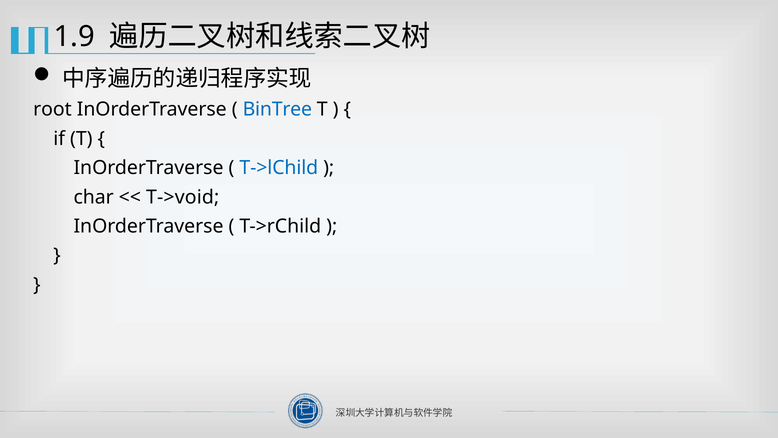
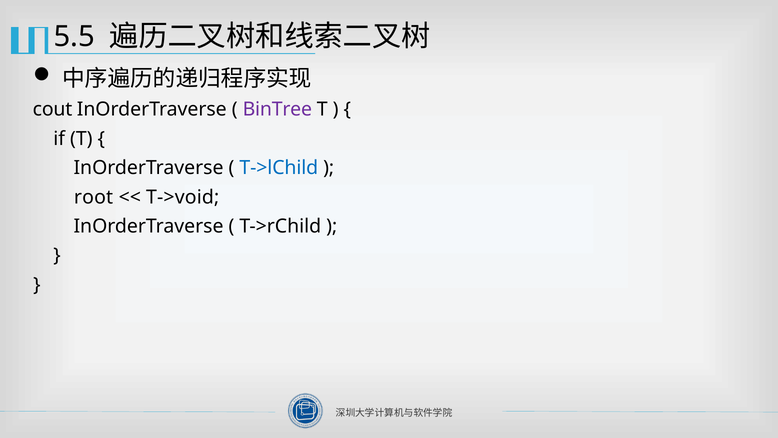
1.9: 1.9 -> 5.5 (74, 37)
root: root -> cout (53, 109)
BinTree colour: blue -> purple (277, 109)
char: char -> root (94, 197)
